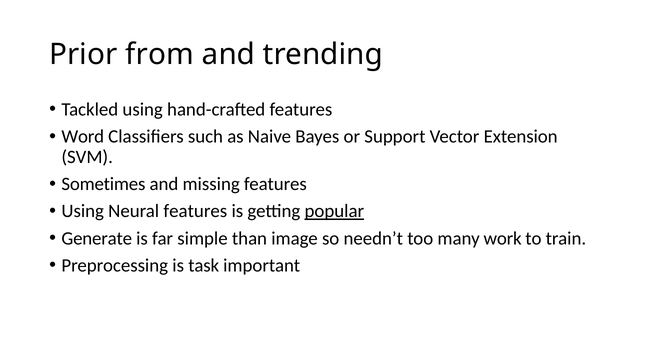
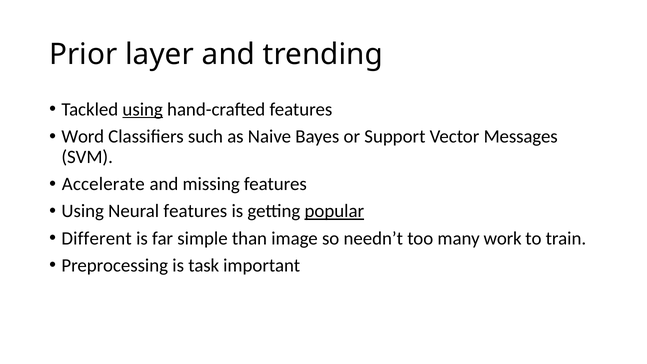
from: from -> layer (160, 54)
using underline: none -> present (143, 109)
Extension: Extension -> Messages (521, 137)
Sometimes: Sometimes -> Accelerate (103, 184)
Generate: Generate -> Different (97, 238)
